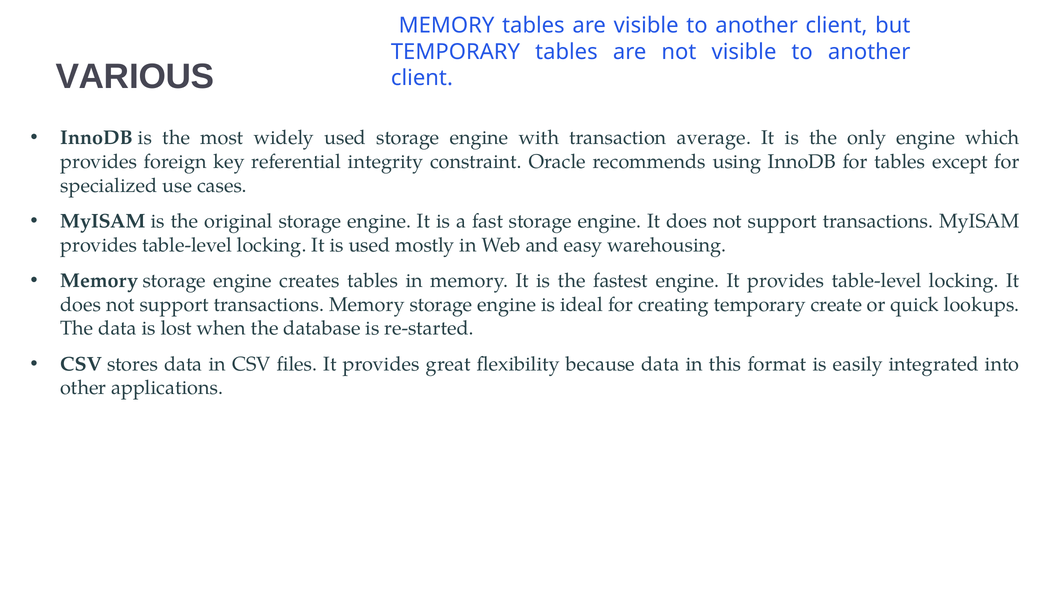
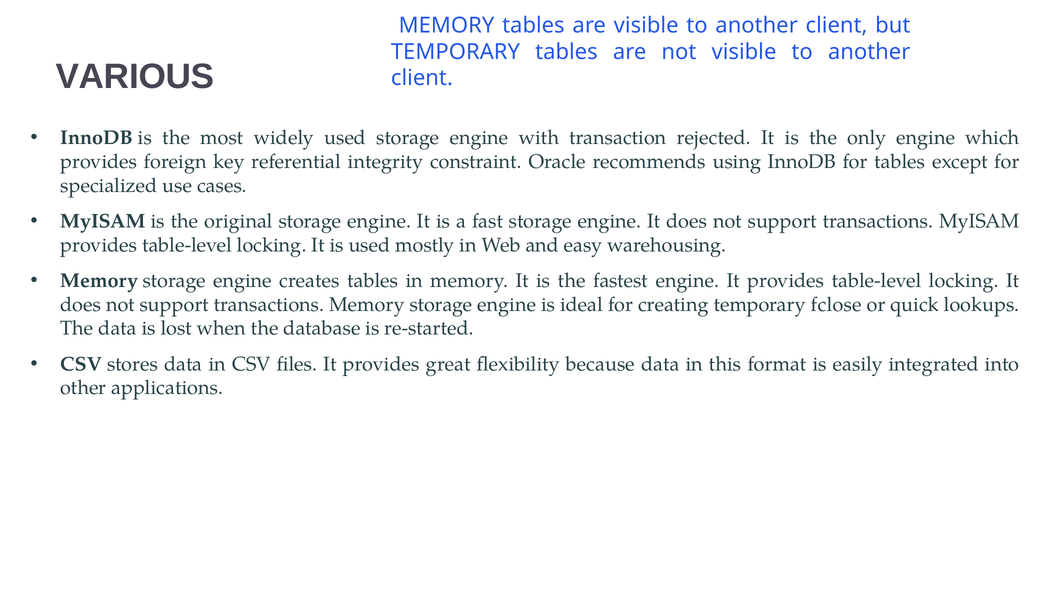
average: average -> rejected (714, 138)
create: create -> fclose (836, 304)
